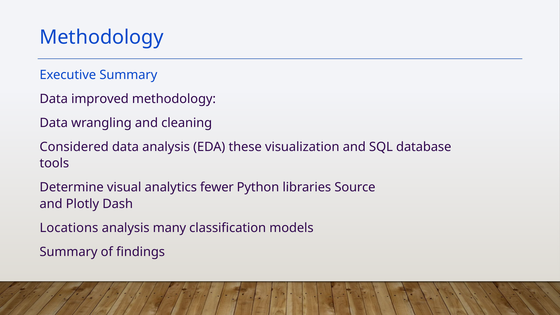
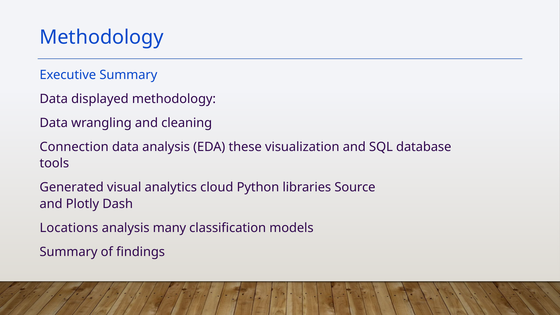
improved: improved -> displayed (100, 99)
Considered: Considered -> Connection (74, 147)
Determine: Determine -> Generated (72, 187)
fewer: fewer -> cloud (217, 187)
